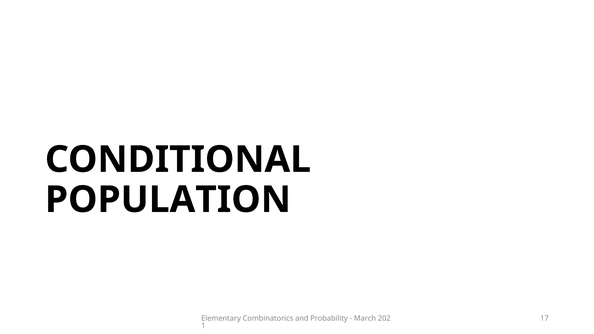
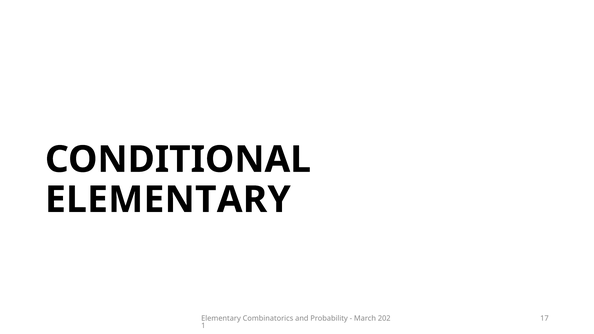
POPULATION: POPULATION -> ELEMENTARY (168, 200)
